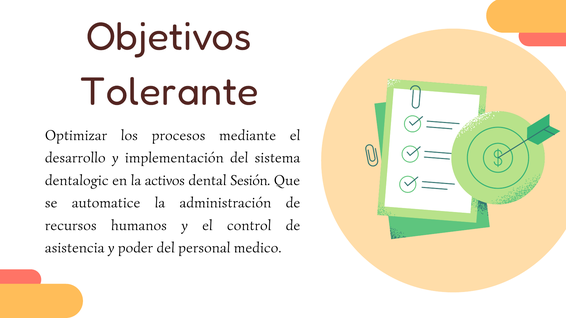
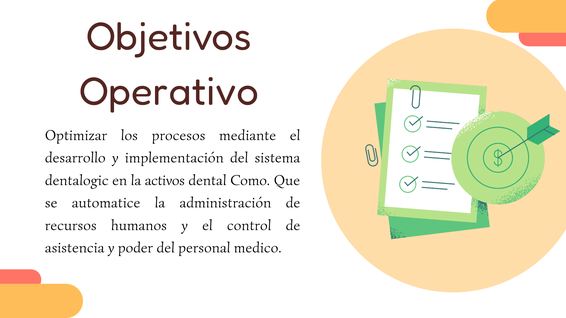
Tolerante: Tolerante -> Operativo (169, 92)
Sesión: Sesión -> Como (250, 181)
